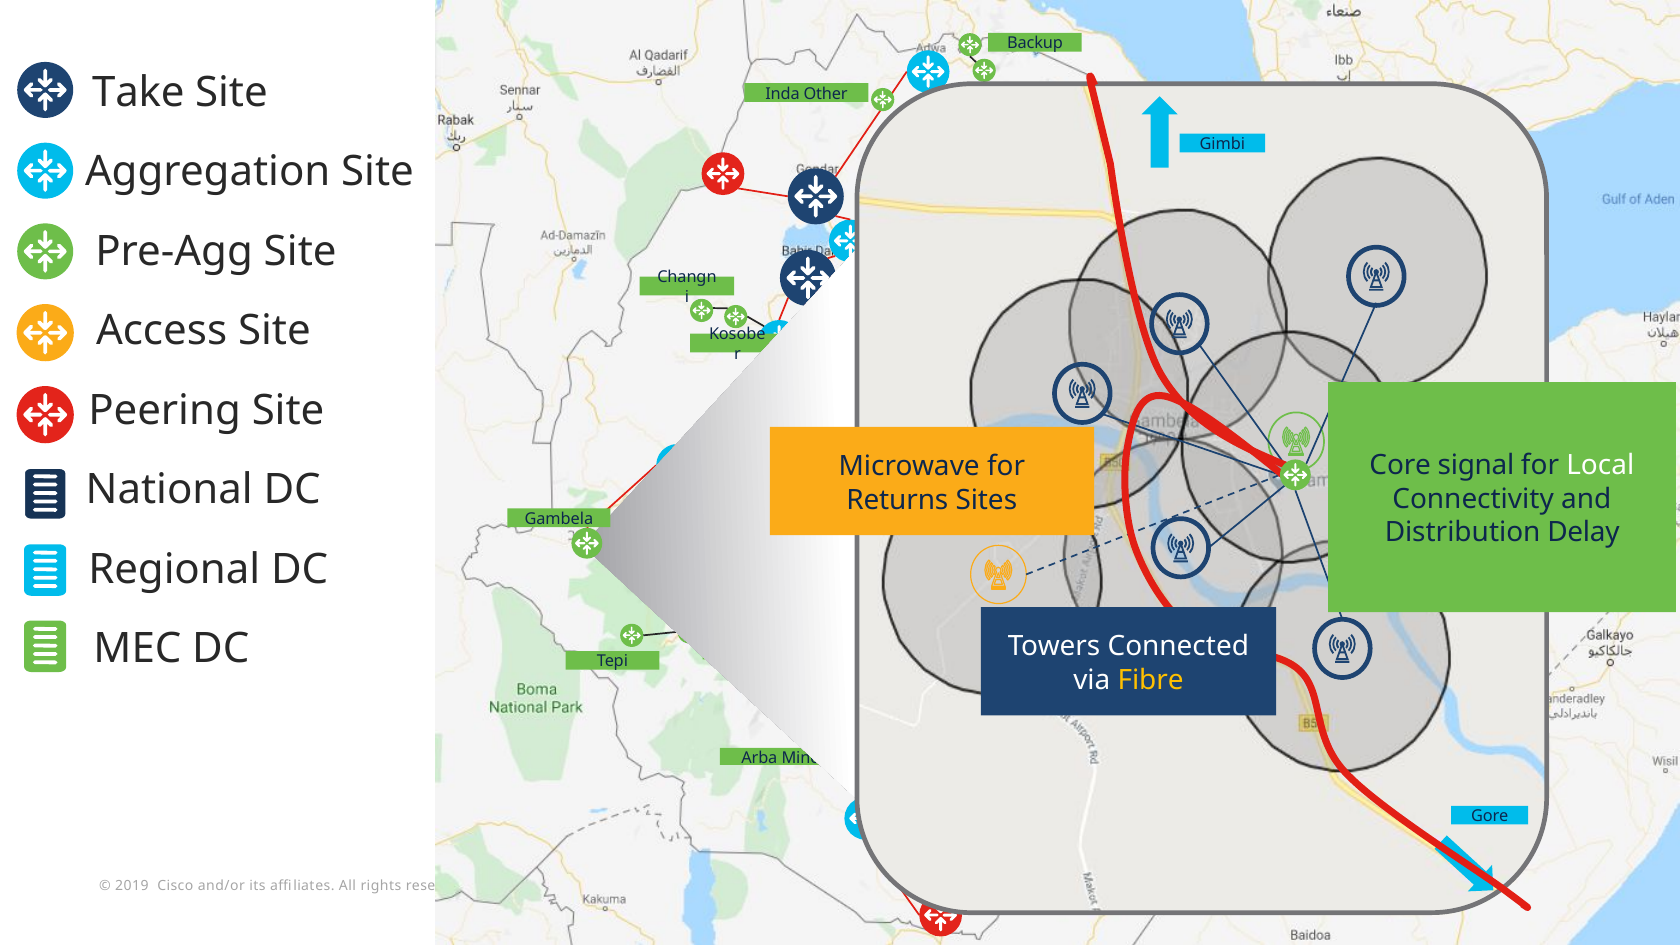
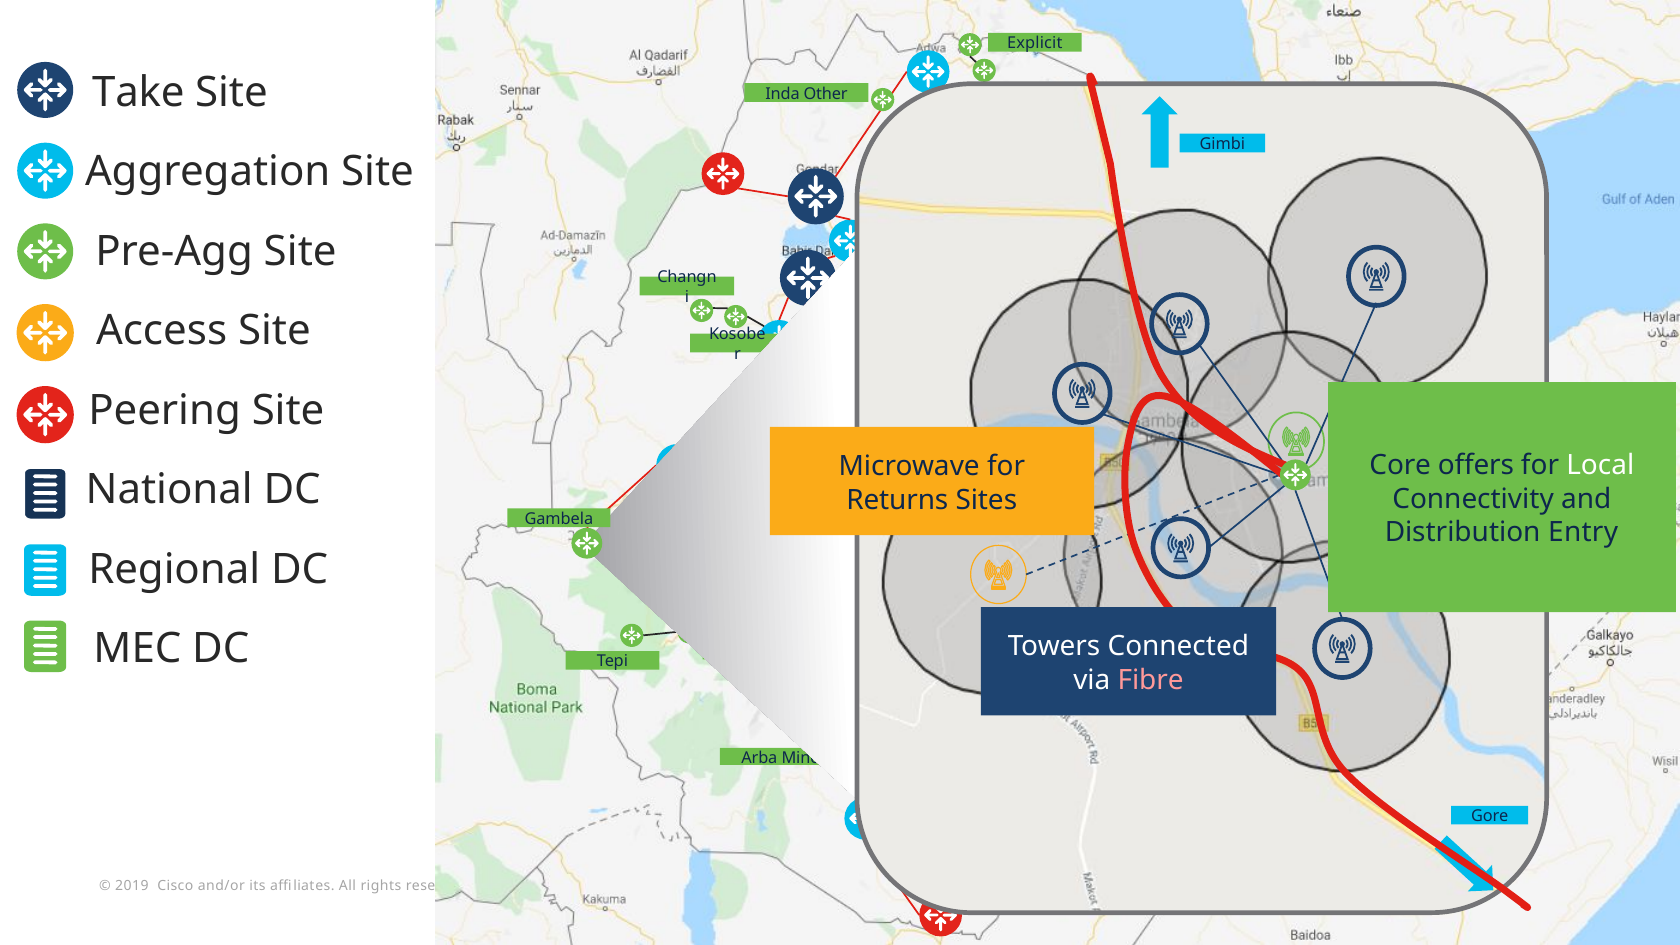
Backup: Backup -> Explicit (1035, 43)
signal: signal -> offers (1476, 465)
Delay: Delay -> Entry (1583, 533)
Fibre colour: yellow -> pink (1151, 680)
